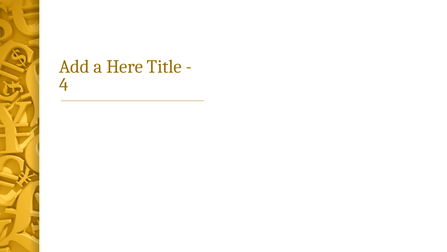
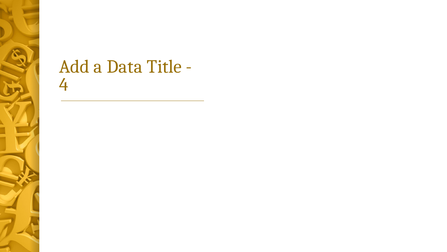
Here: Here -> Data (125, 66)
